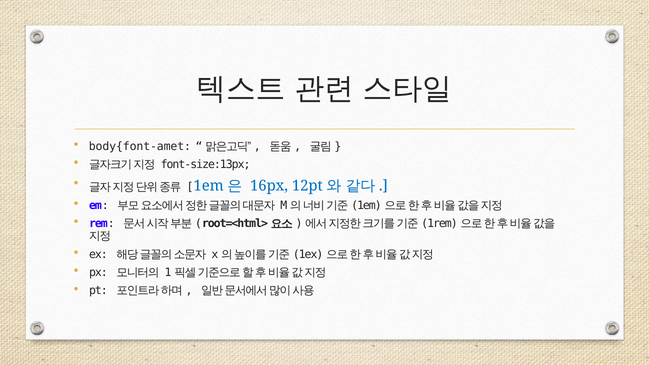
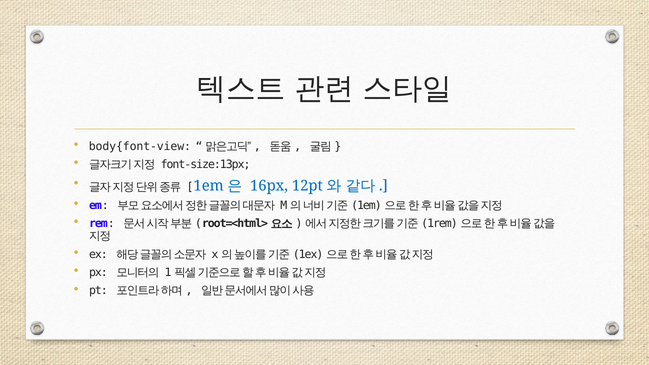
body{font-amet: body{font-amet -> body{font-view (140, 146)
